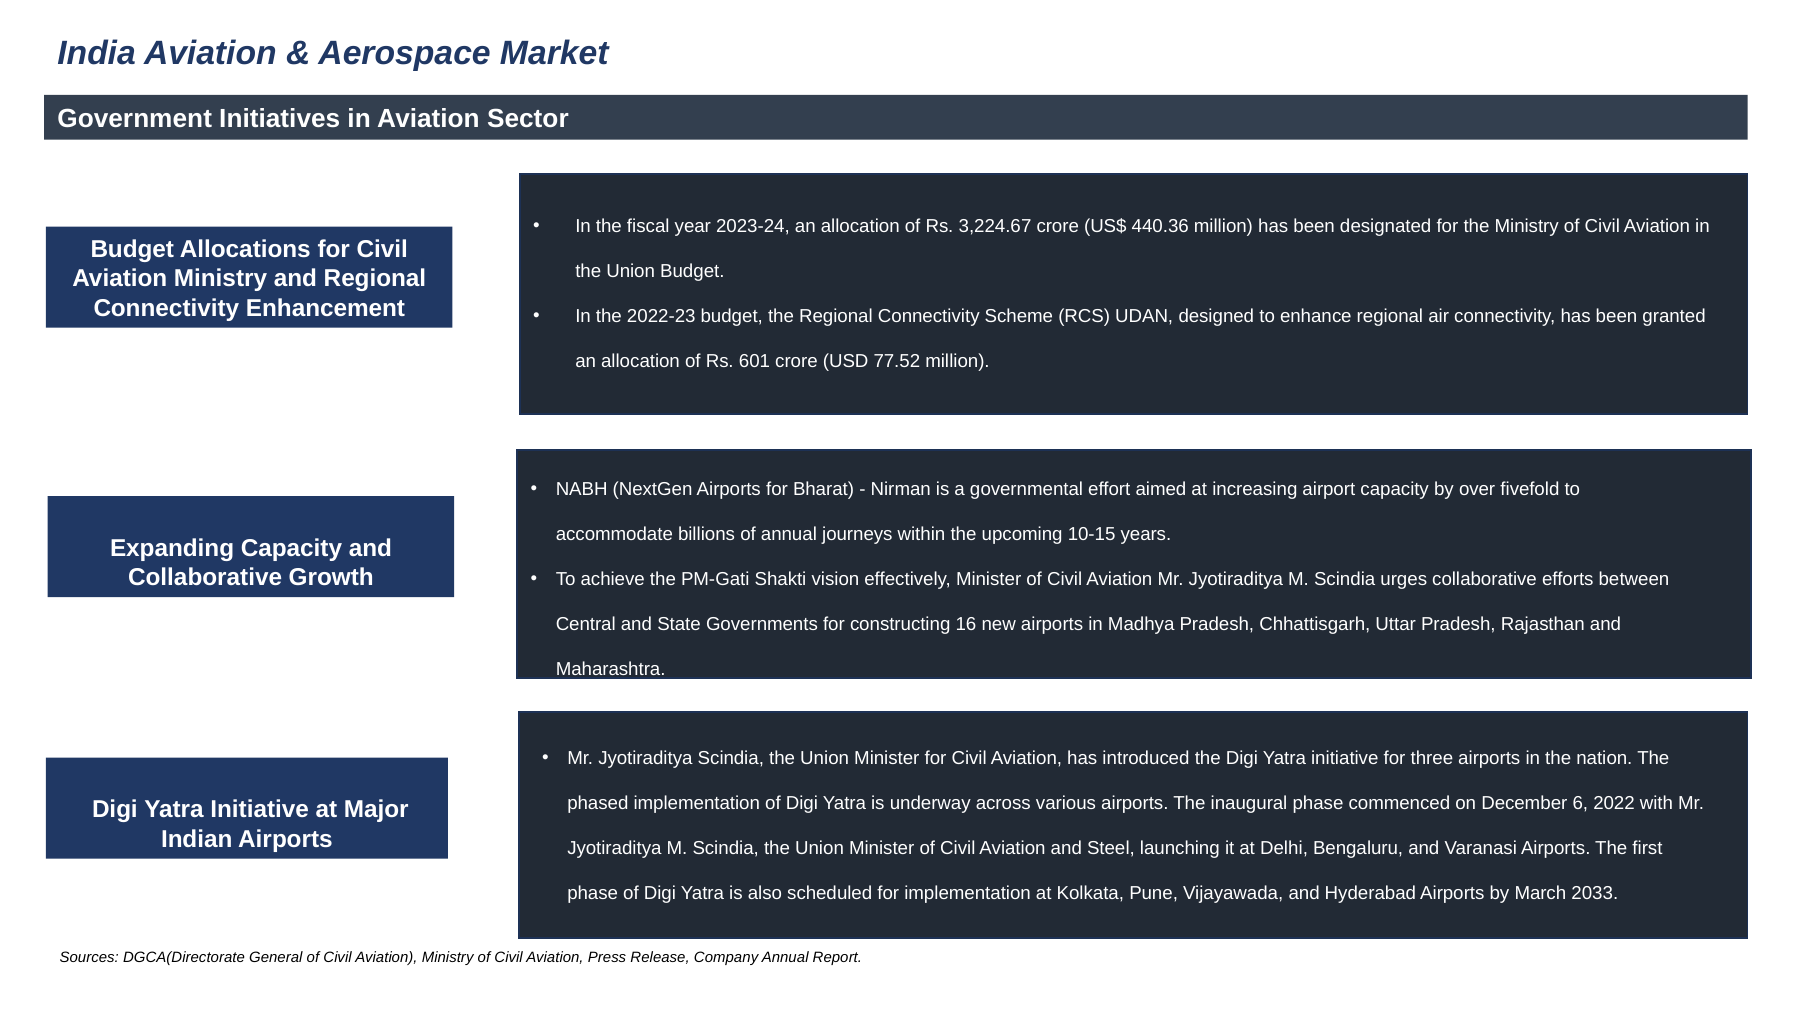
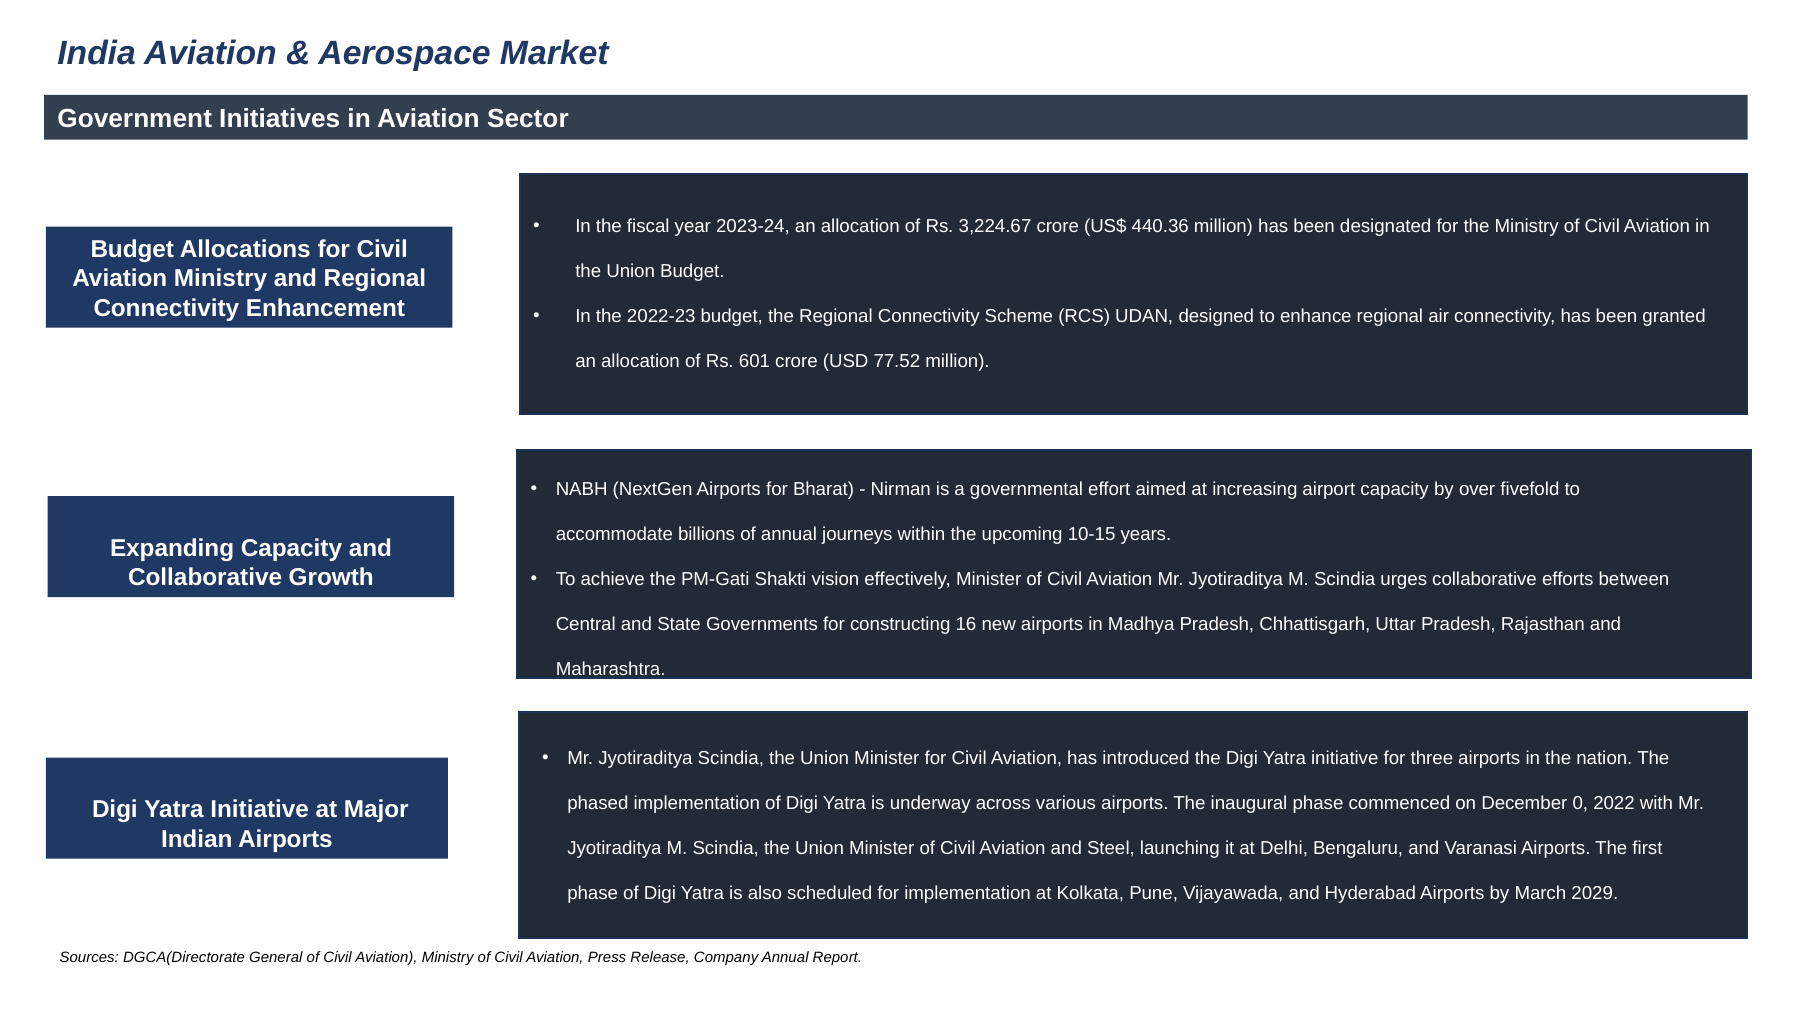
6: 6 -> 0 (1580, 804)
2033: 2033 -> 2029 (1595, 894)
